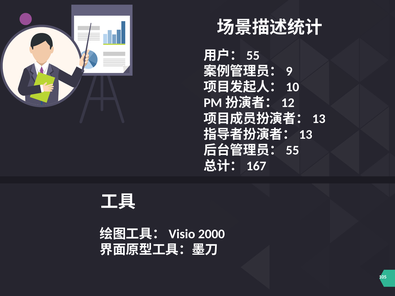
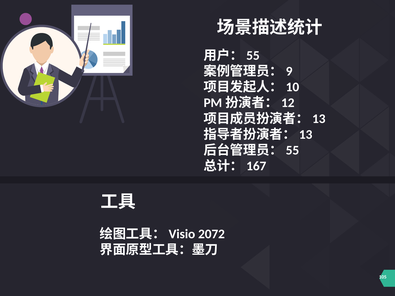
2000: 2000 -> 2072 (212, 234)
